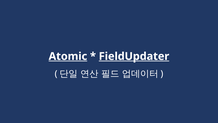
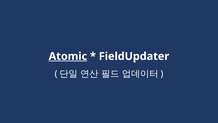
FieldUpdater underline: present -> none (134, 56)
